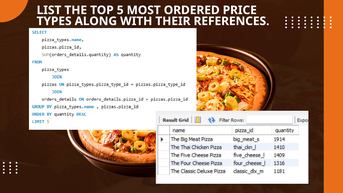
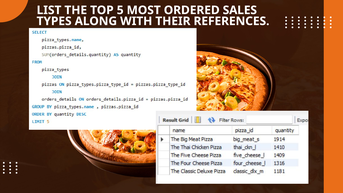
PRICE: PRICE -> SALES (240, 10)
